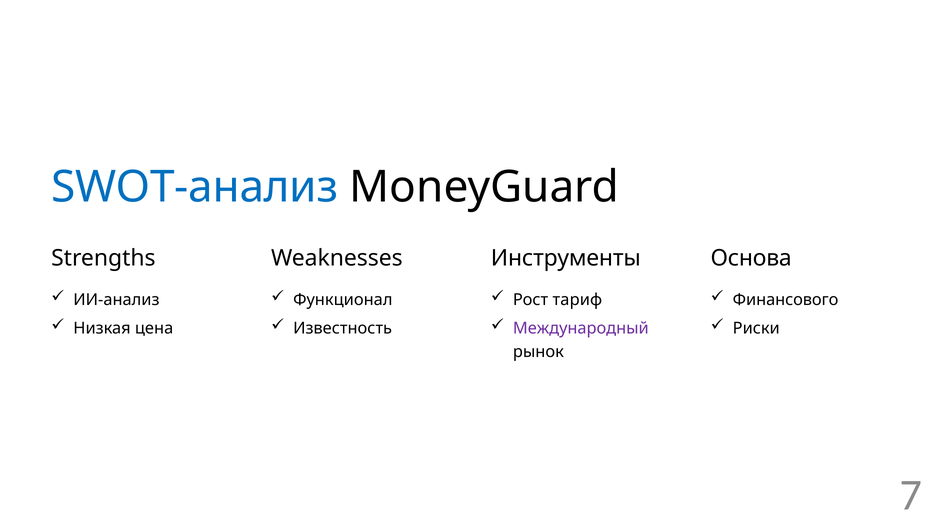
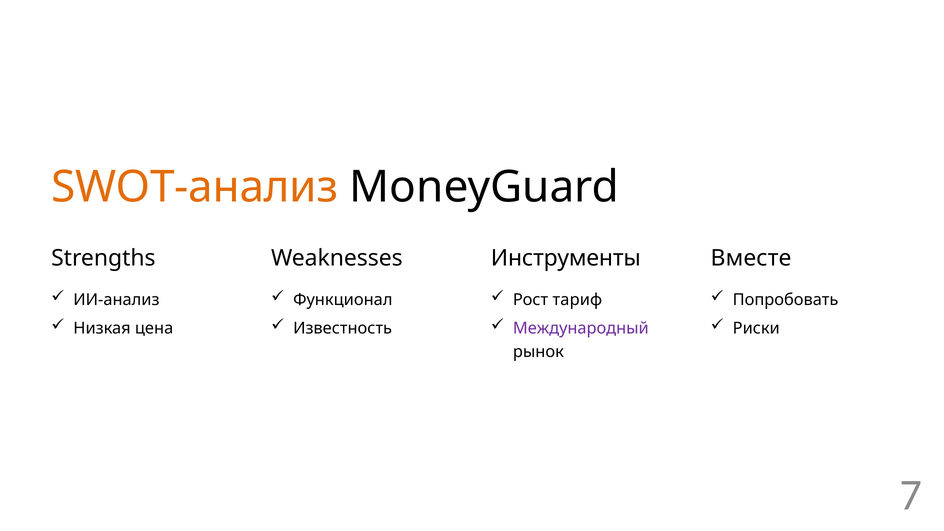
SWOT-анализ colour: blue -> orange (195, 187)
Основа: Основа -> Вместе (751, 258)
Финансового: Финансового -> Попробовать (786, 300)
